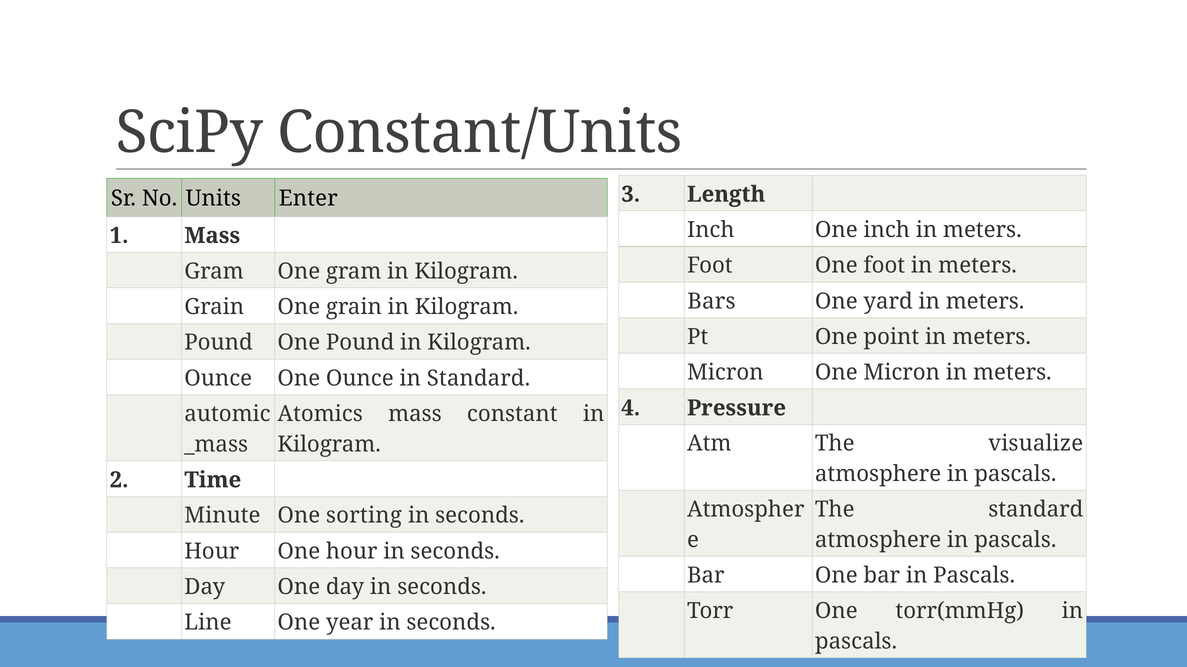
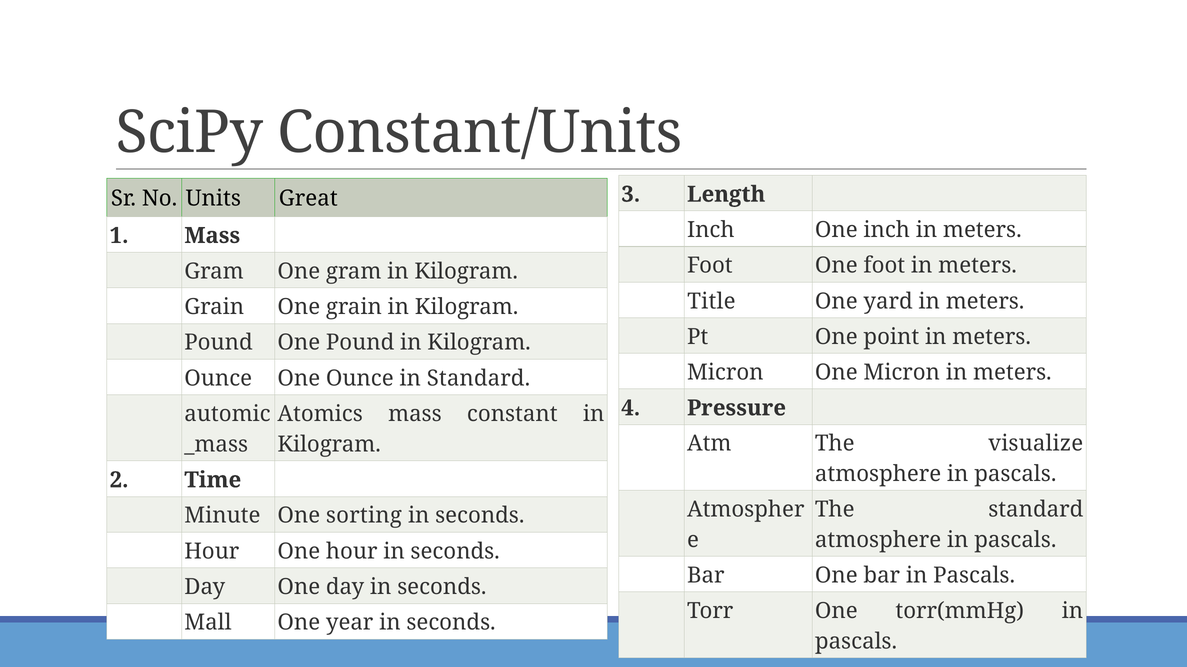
Enter: Enter -> Great (308, 199)
Bars: Bars -> Title (711, 301)
Line: Line -> Mall (208, 623)
